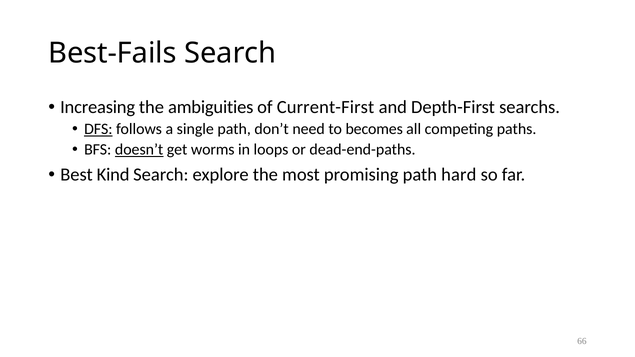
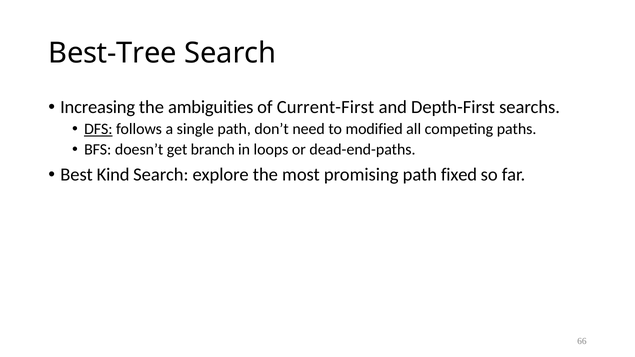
Best-Fails: Best-Fails -> Best-Tree (113, 53)
becomes: becomes -> modified (374, 129)
doesn’t underline: present -> none (139, 150)
worms: worms -> branch (213, 150)
hard: hard -> fixed (459, 175)
